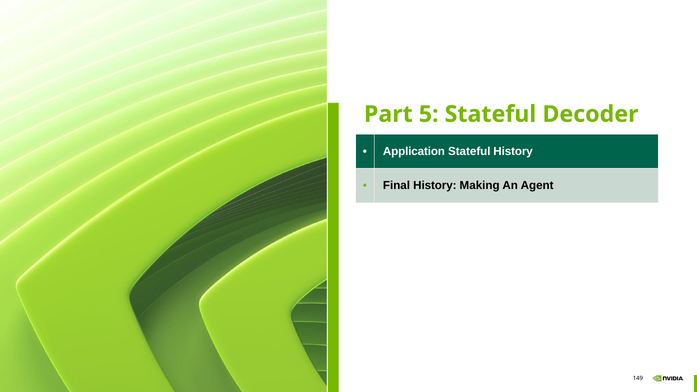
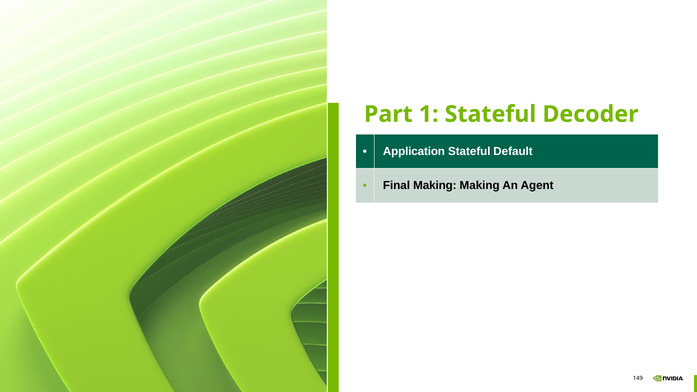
5: 5 -> 1 (429, 114)
Stateful History: History -> Default (513, 151)
Final History: History -> Making (435, 186)
